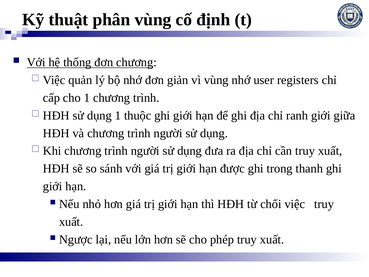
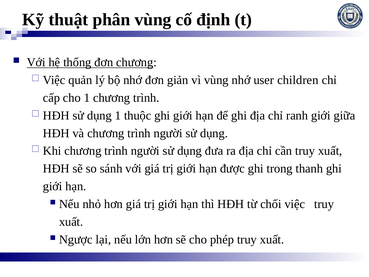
registers: registers -> children (298, 80)
